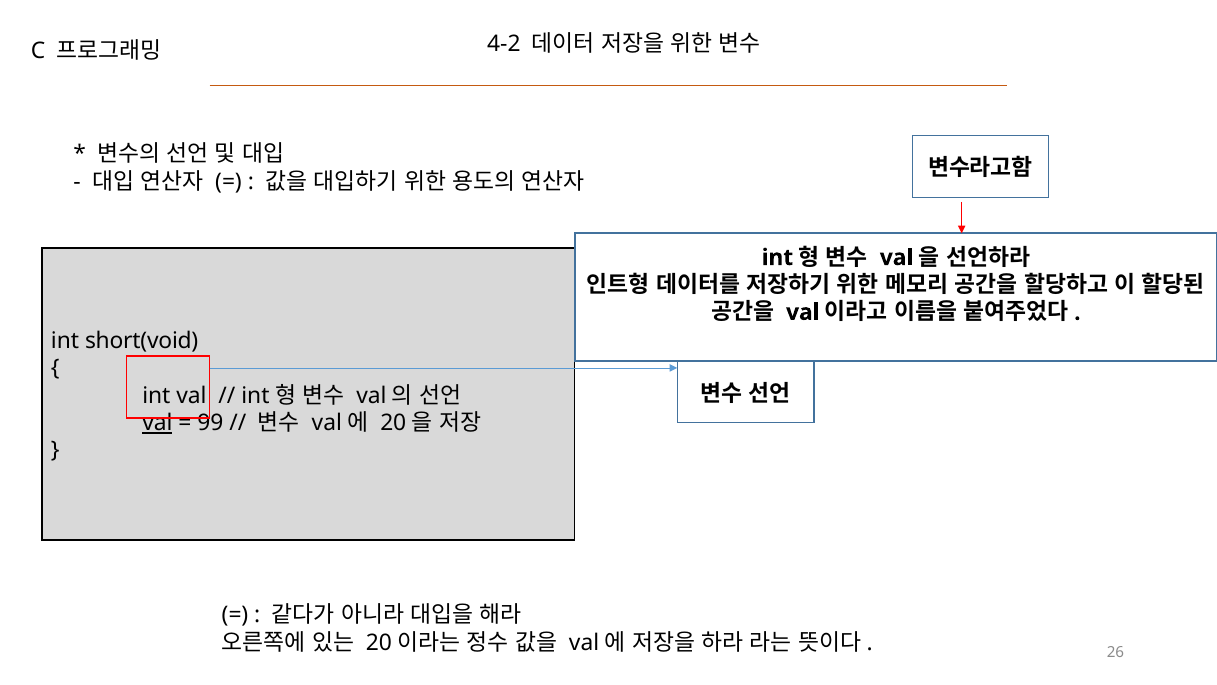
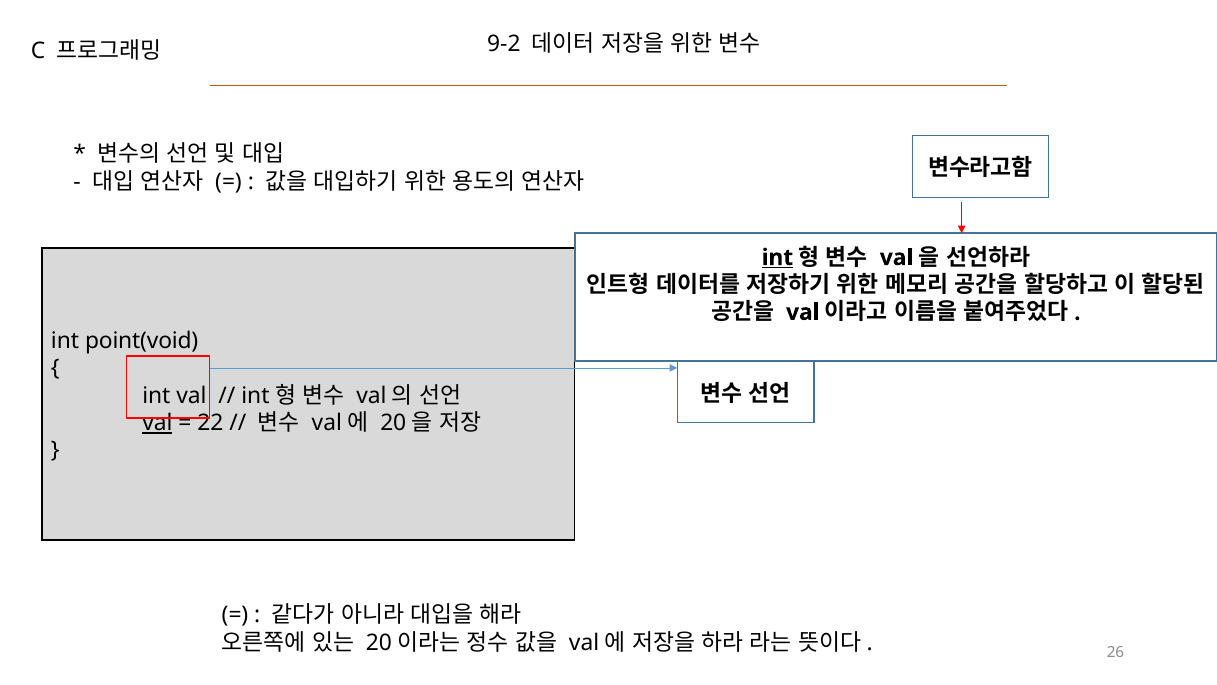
4-2: 4-2 -> 9-2 (504, 44)
int underline: none -> present (777, 257)
short(void: short(void -> point(void (142, 341)
99: 99 -> 22 (210, 423)
